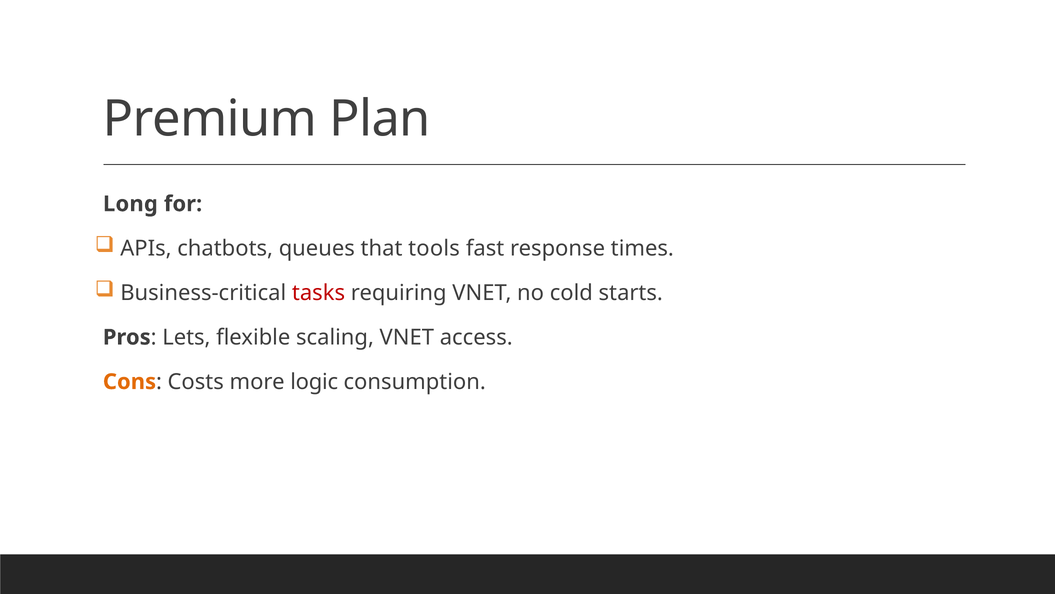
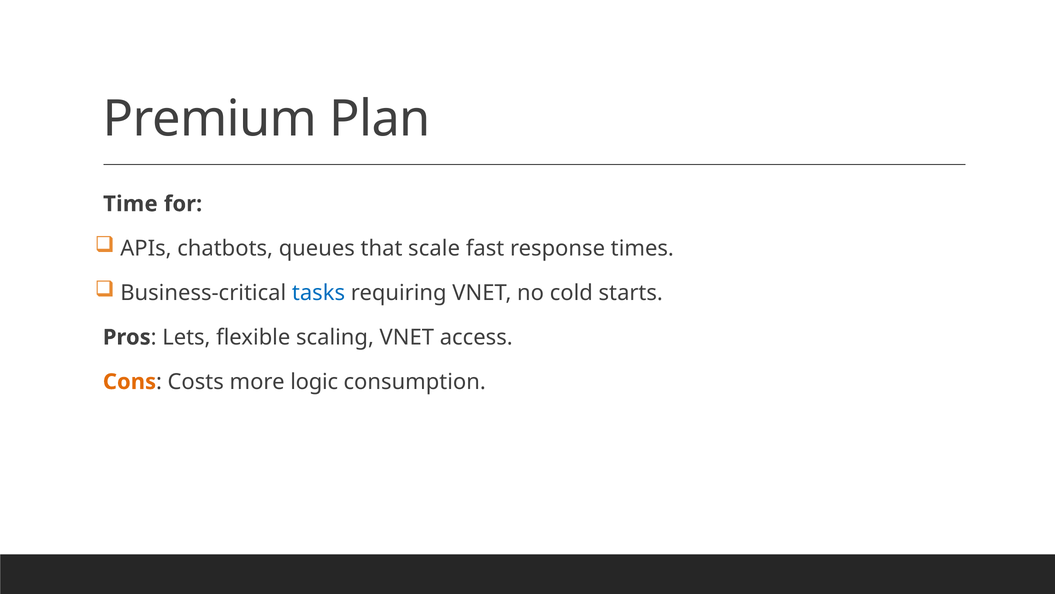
Long: Long -> Time (130, 204)
tools: tools -> scale (434, 248)
tasks colour: red -> blue (319, 293)
